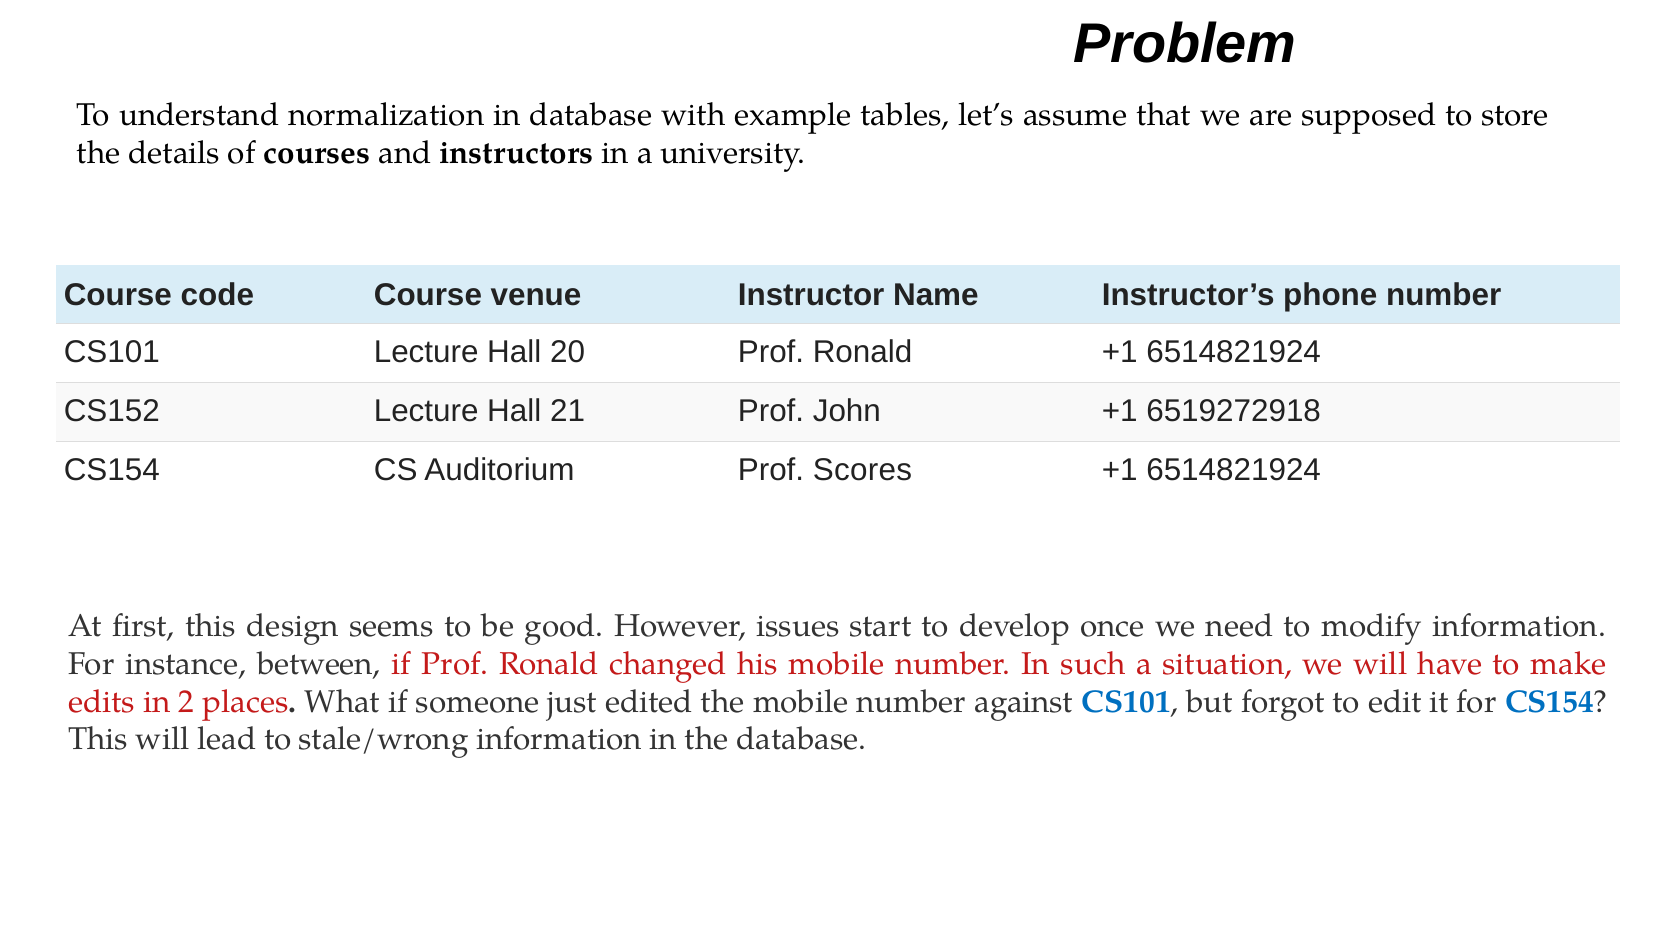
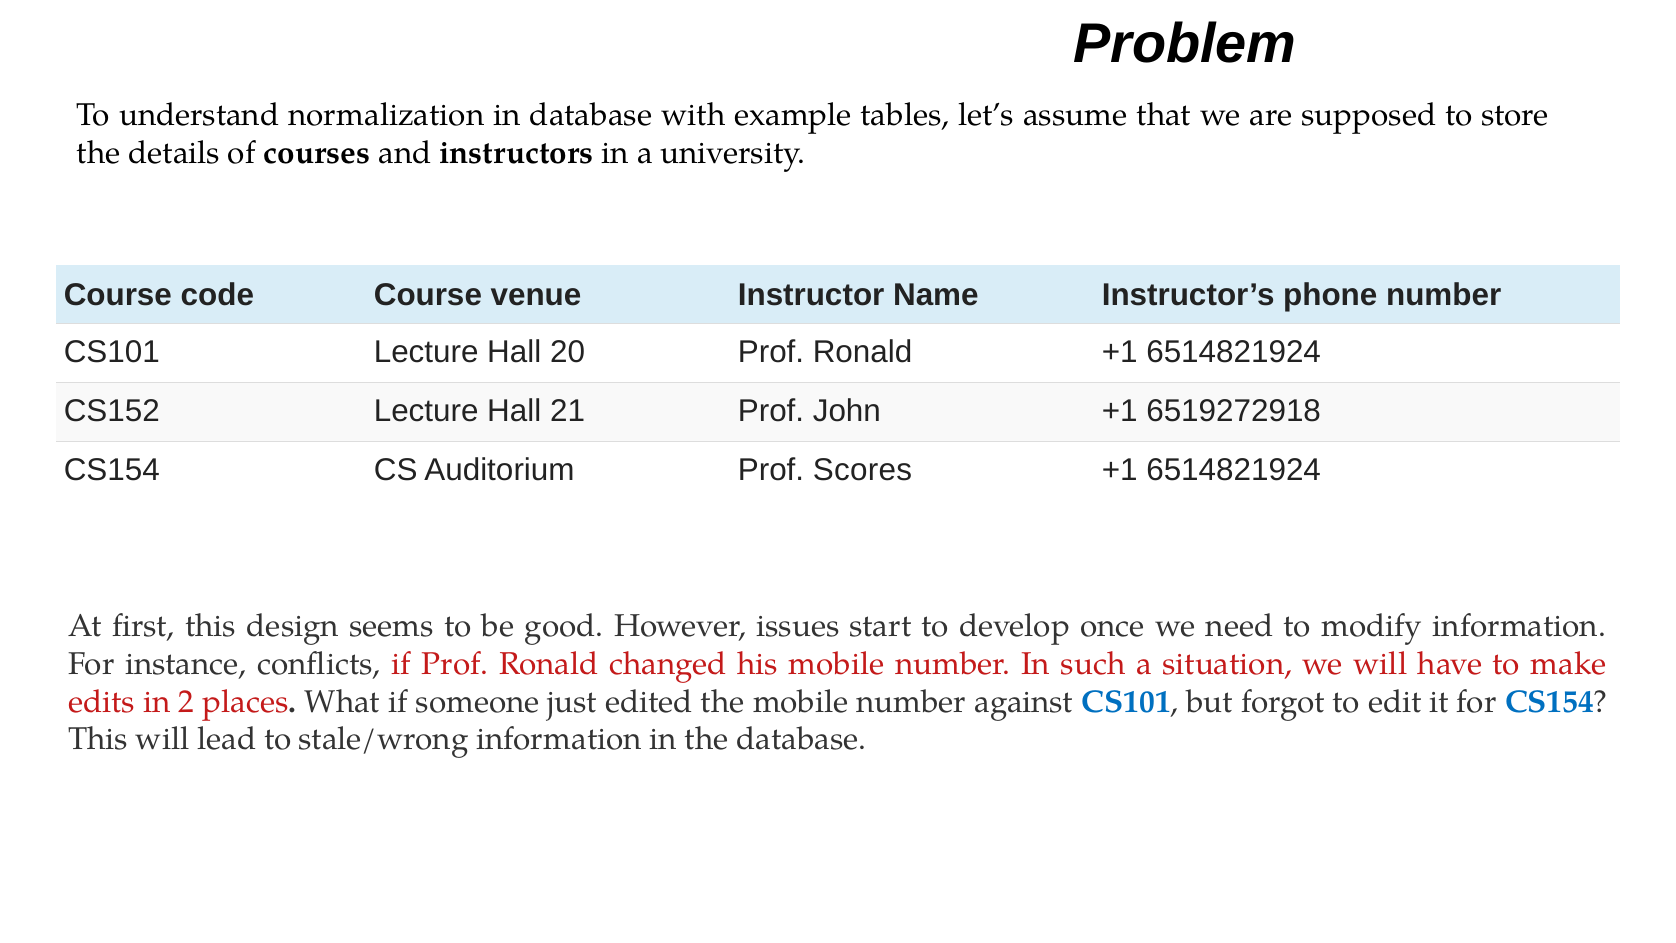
between: between -> conflicts (319, 664)
